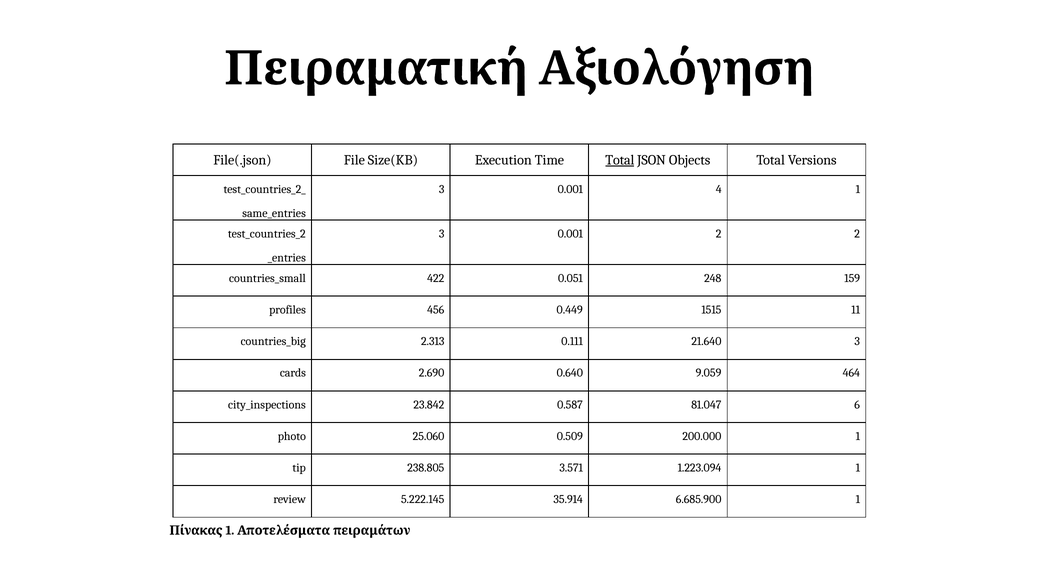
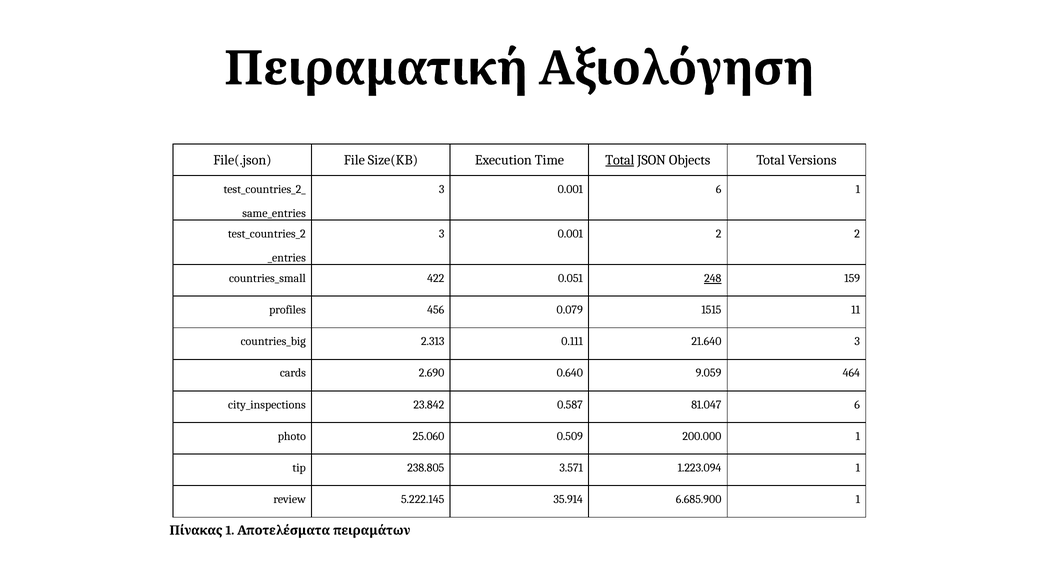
0.001 4: 4 -> 6 (719, 189)
248 underline: none -> present (713, 279)
0.449: 0.449 -> 0.079 (570, 310)
